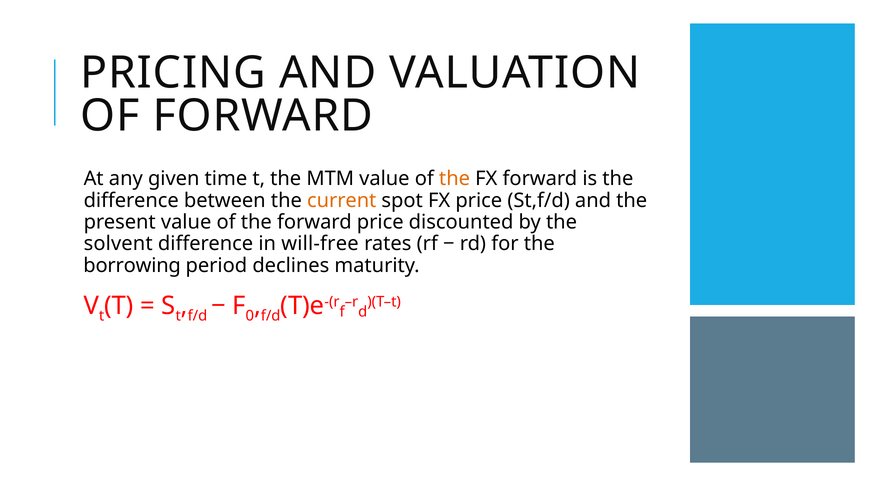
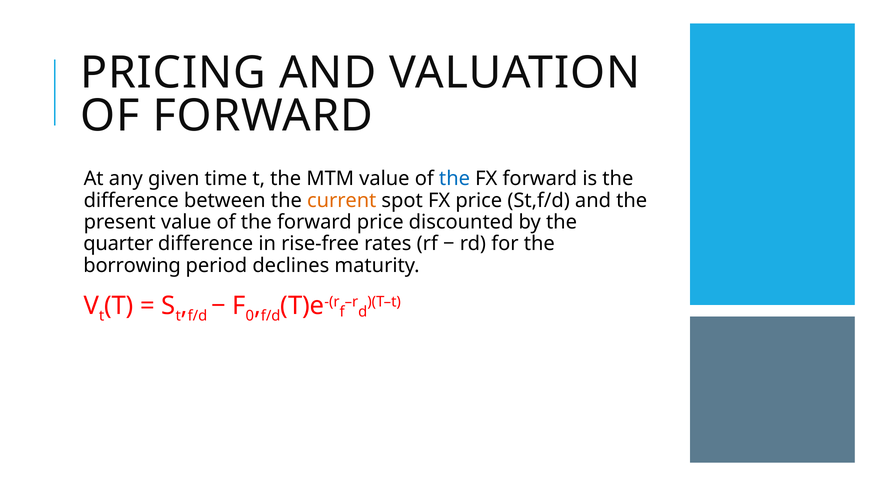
the colour: orange -> blue (455, 179)
solvent: solvent -> quarter (118, 244)
will-free: will-free -> rise-free (320, 244)
